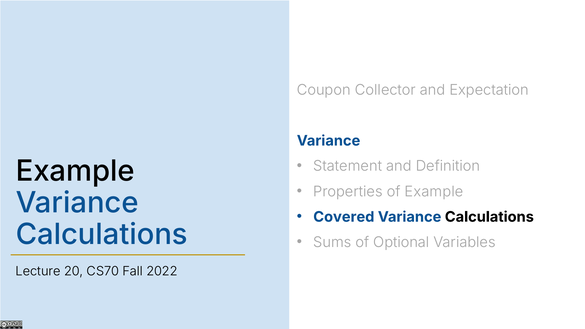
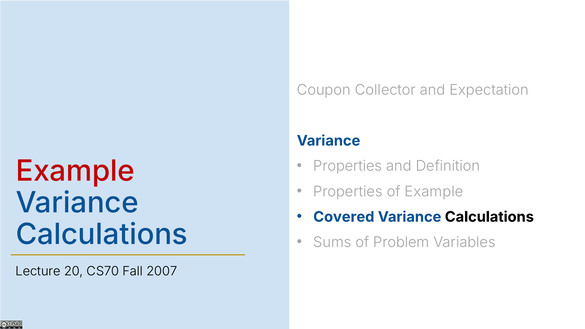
Statement: Statement -> Properties (348, 166)
Example colour: black -> red (75, 171)
Optional: Optional -> Problem (401, 242)
2022: 2022 -> 2007 (162, 271)
